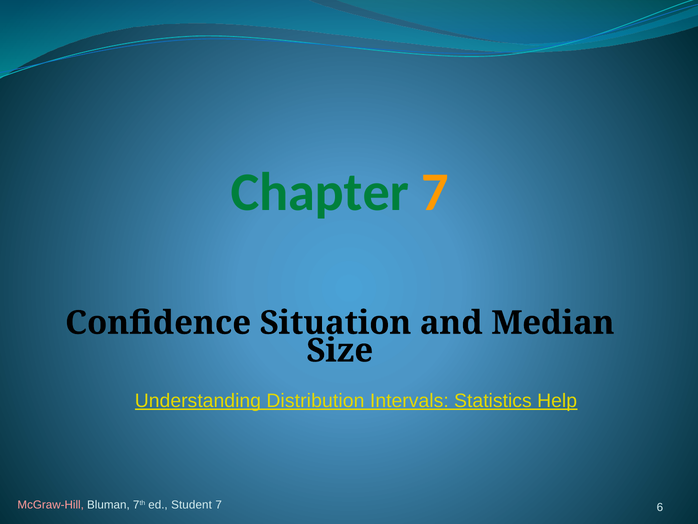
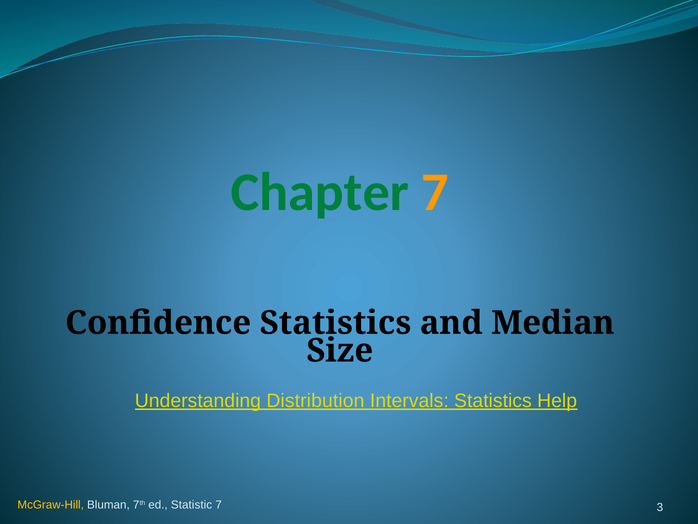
Confidence Situation: Situation -> Statistics (335, 323)
McGraw-Hill colour: pink -> yellow (51, 504)
Student: Student -> Statistic (192, 504)
6: 6 -> 3 (660, 507)
